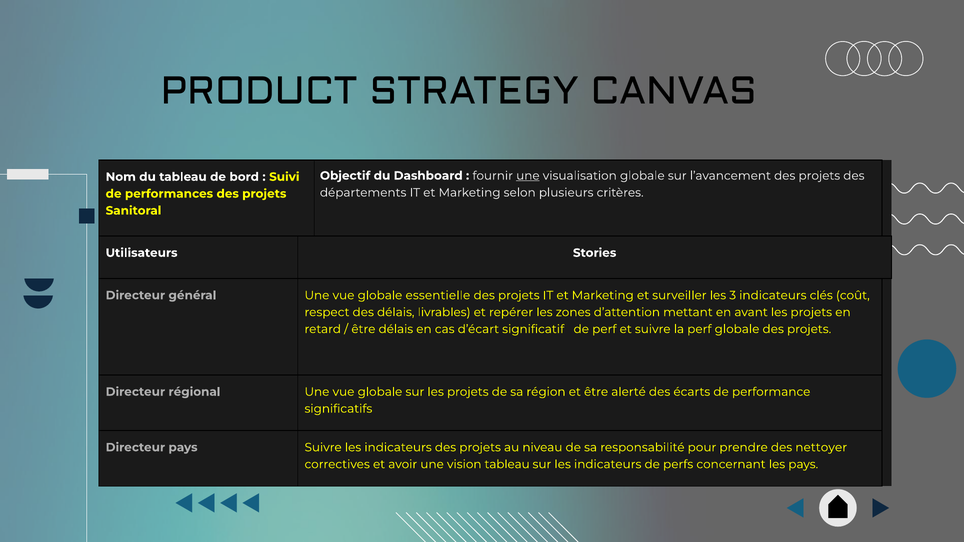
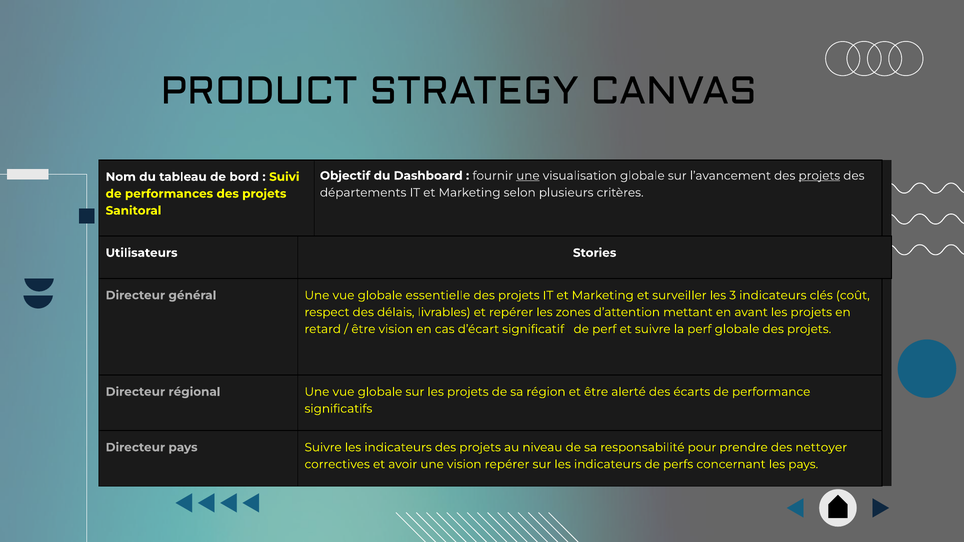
projets underline: none -> present (819, 176)
être délais: délais -> vision (396, 329)
vision tableau: tableau -> repérer (507, 464)
